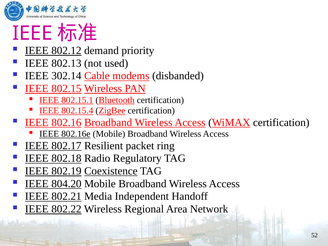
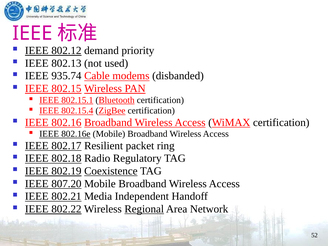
302.14: 302.14 -> 935.74 (66, 76)
804.20: 804.20 -> 807.20 (66, 184)
Regional underline: none -> present (144, 209)
